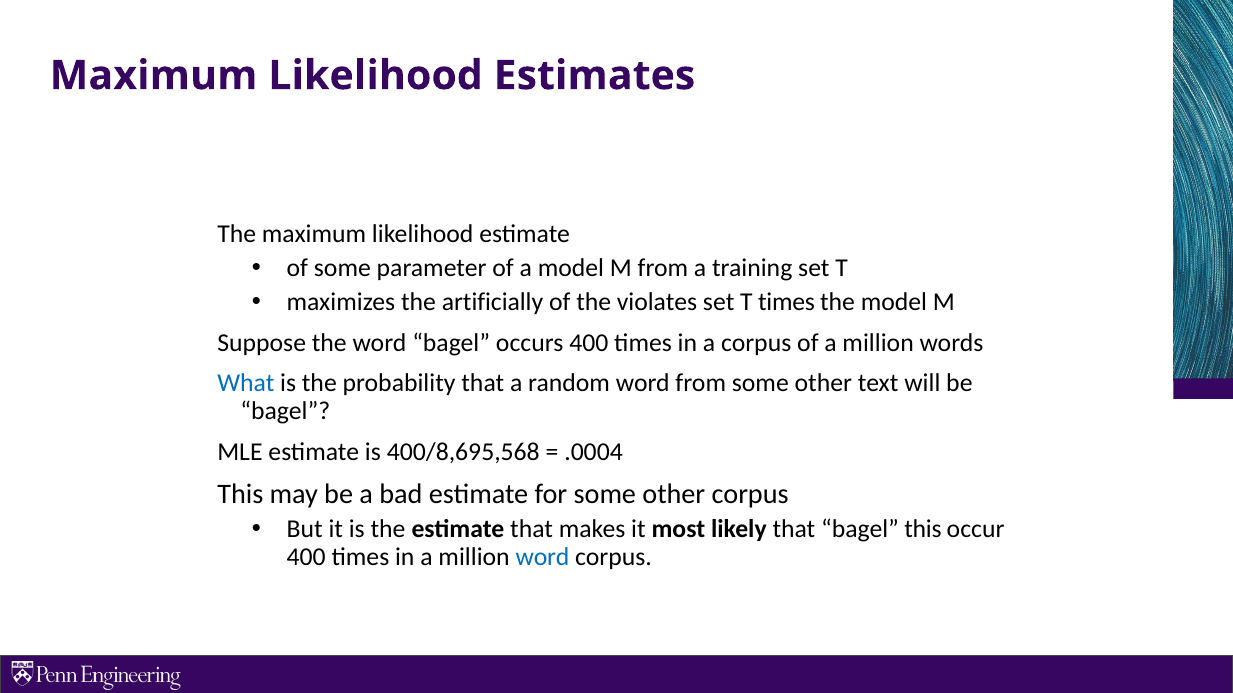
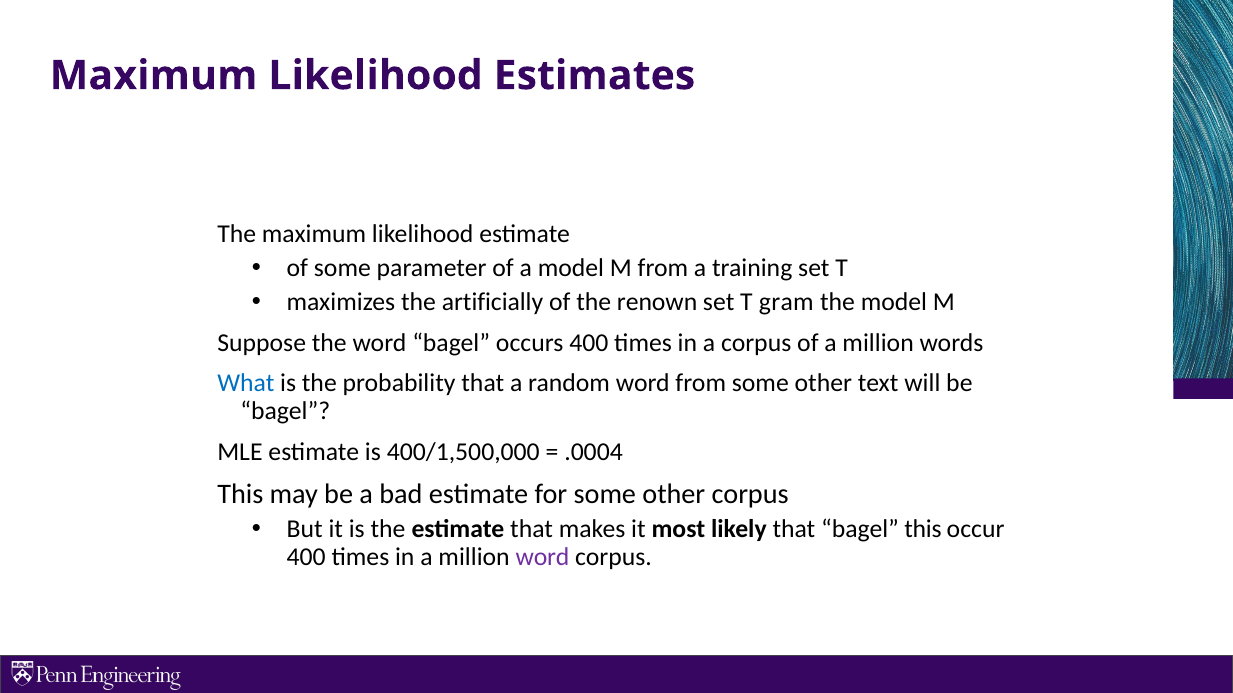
violates: violates -> renown (657, 303)
T times: times -> gram (786, 303)
400/8,695,568: 400/8,695,568 -> 400/1,500,000 (463, 452)
word colour: blue -> purple (543, 558)
